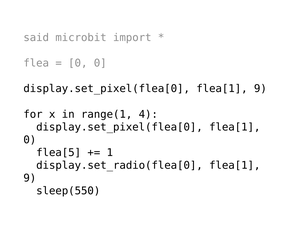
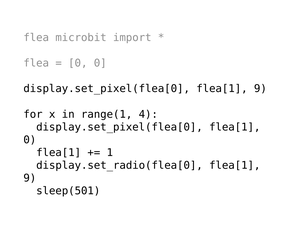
said: said -> flea (36, 38)
flea[5: flea[5 -> flea[1 (59, 153)
sleep(550: sleep(550 -> sleep(501 (68, 191)
